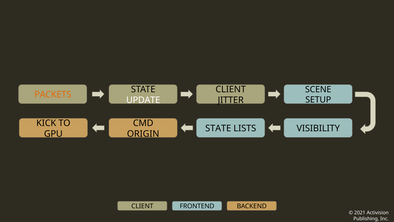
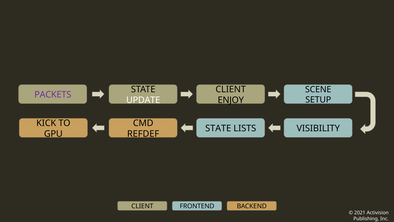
PACKETS colour: orange -> purple (53, 95)
JITTER: JITTER -> ENJOY (231, 100)
ORIGIN: ORIGIN -> REFDEF (143, 134)
